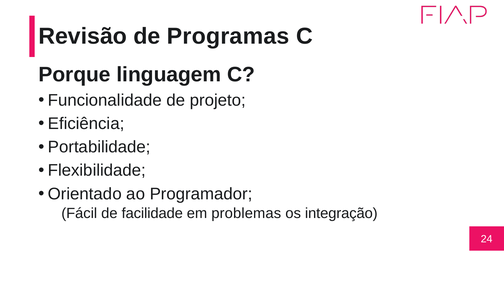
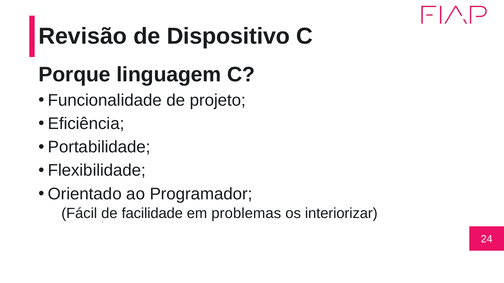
Programas: Programas -> Dispositivo (228, 36)
integração: integração -> interiorizar (341, 214)
